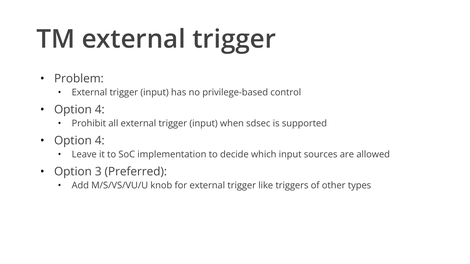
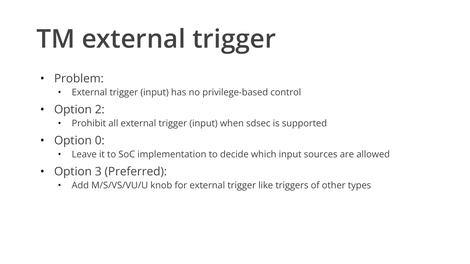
4: 4 -> 2 (100, 110)
4: 4 -> 0 (100, 141)
